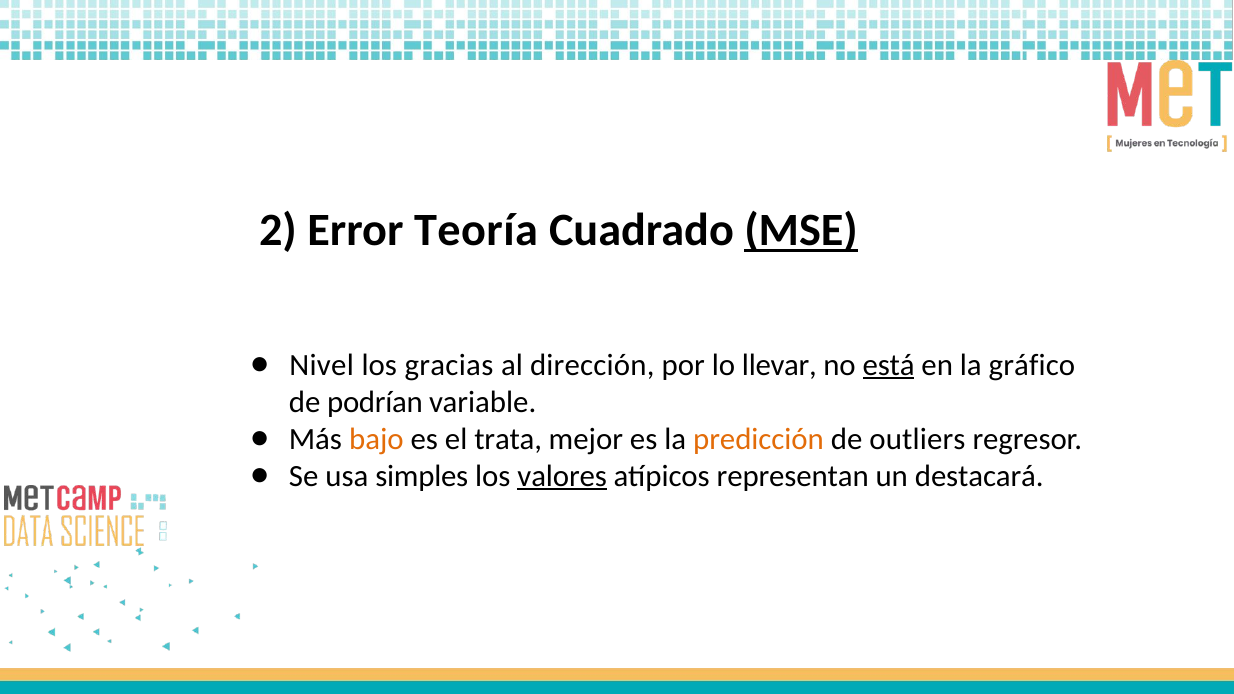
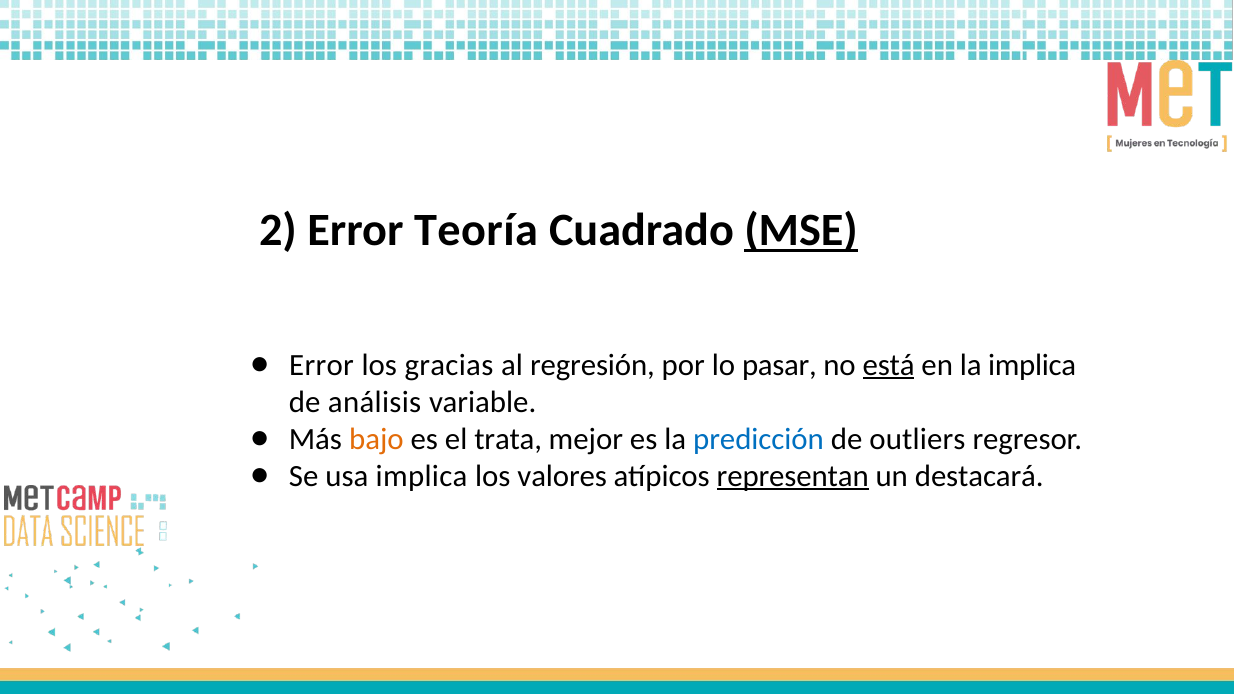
Nivel: Nivel -> Error (322, 365)
dirección: dirección -> regresión (592, 365)
llevar: llevar -> pasar (779, 365)
la gráfico: gráfico -> implica (1032, 365)
podrían: podrían -> análisis (375, 402)
predicción colour: orange -> blue (759, 439)
usa simples: simples -> implica (422, 476)
valores underline: present -> none (562, 476)
representan underline: none -> present (793, 476)
